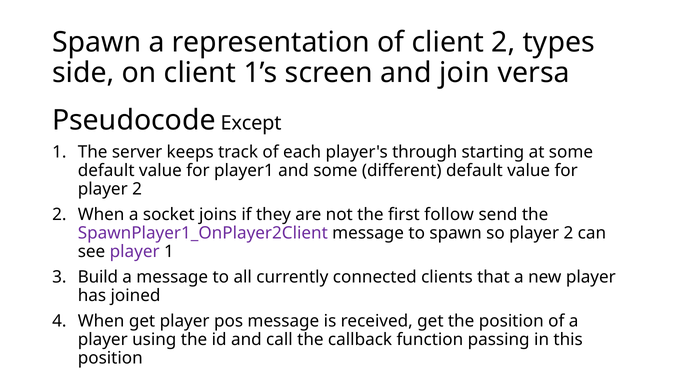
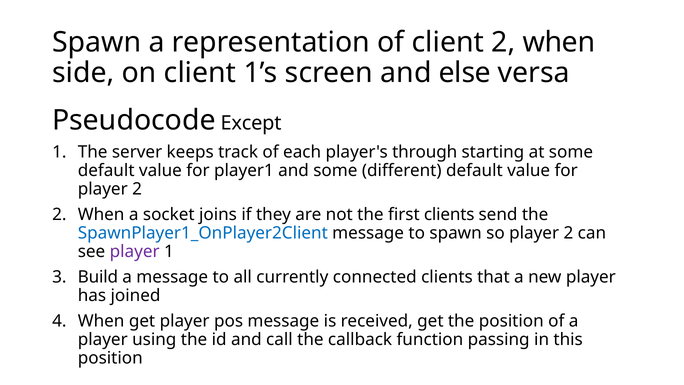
client 2 types: types -> when (559, 42)
join: join -> else (465, 73)
first follow: follow -> clients (449, 215)
SpawnPlayer1_OnPlayer2Client colour: purple -> blue (203, 233)
